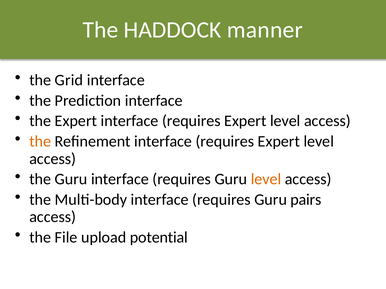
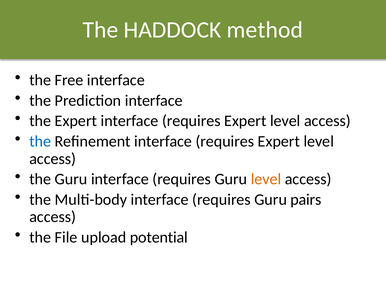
manner: manner -> method (265, 30)
Grid: Grid -> Free (69, 80)
the colour: orange -> blue (40, 142)
